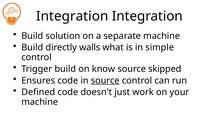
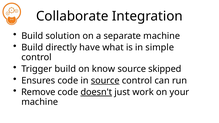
Integration: Integration -> Collaborate (72, 16)
walls: walls -> have (90, 48)
Defined: Defined -> Remove (38, 92)
doesn't underline: none -> present (96, 92)
